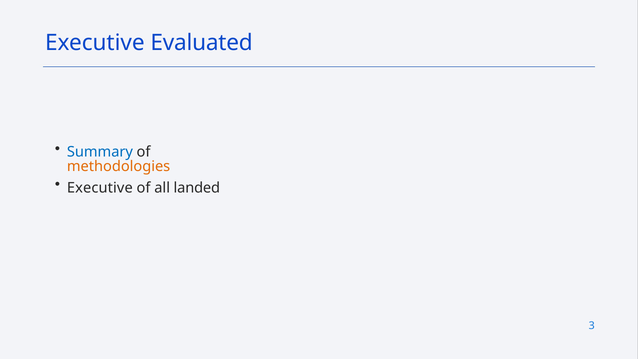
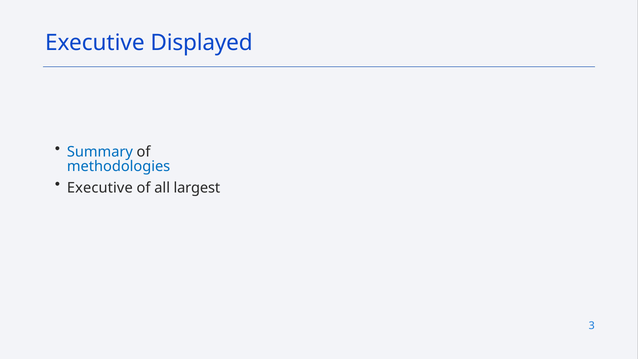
Evaluated: Evaluated -> Displayed (202, 43)
methodologies colour: orange -> blue (119, 166)
landed: landed -> largest (197, 188)
